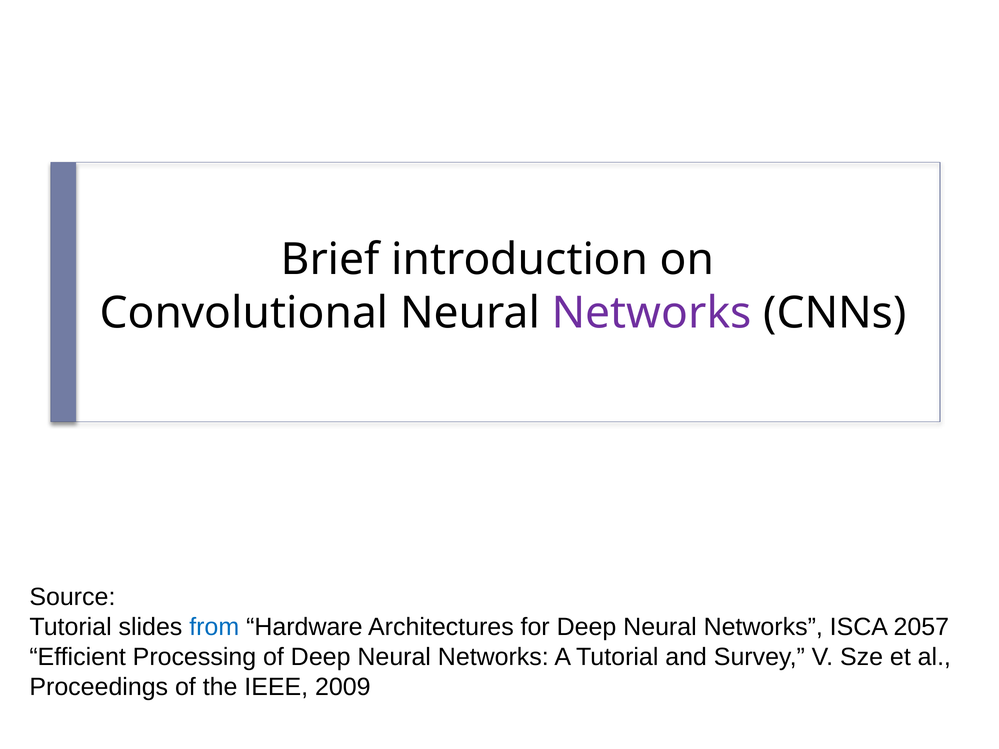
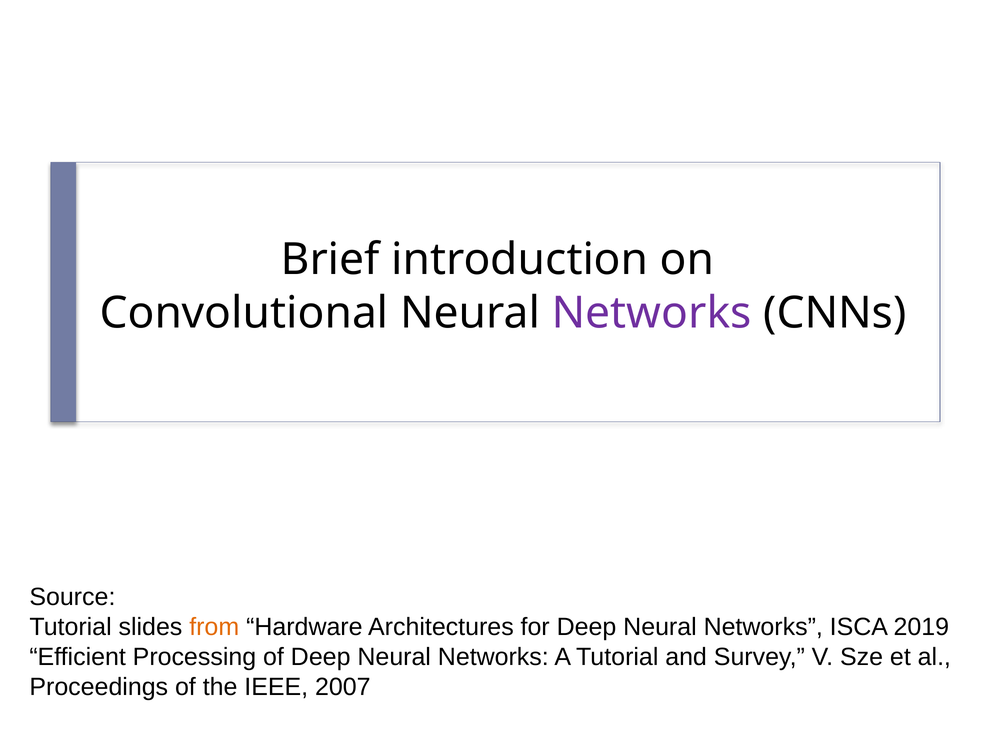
from colour: blue -> orange (214, 627)
2057: 2057 -> 2019 (921, 627)
2009: 2009 -> 2007 (343, 687)
